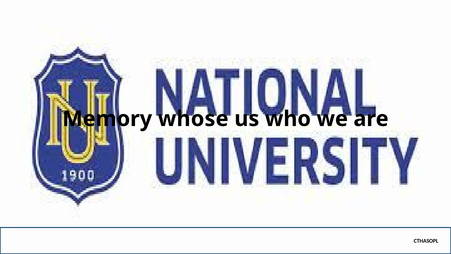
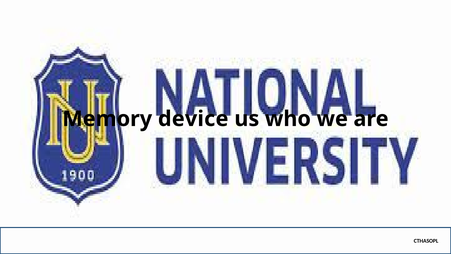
whose: whose -> device (193, 119)
